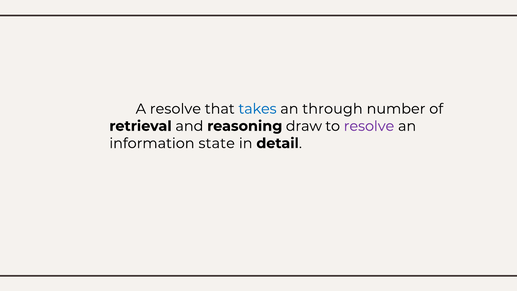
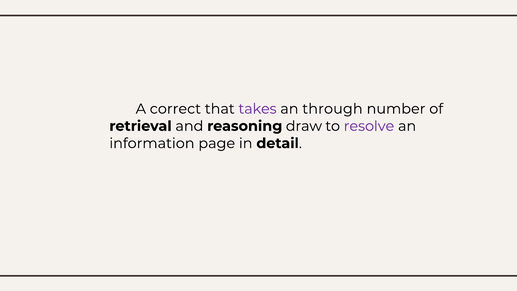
A resolve: resolve -> correct (175, 109)
takes colour: blue -> purple (258, 109)
state: state -> page (217, 143)
